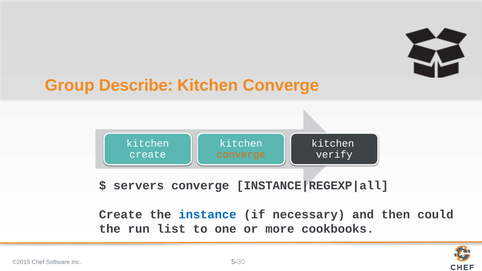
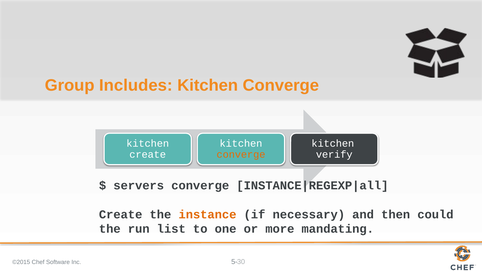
Describe: Describe -> Includes (136, 86)
instance colour: blue -> orange (207, 214)
cookbooks: cookbooks -> mandating (338, 229)
